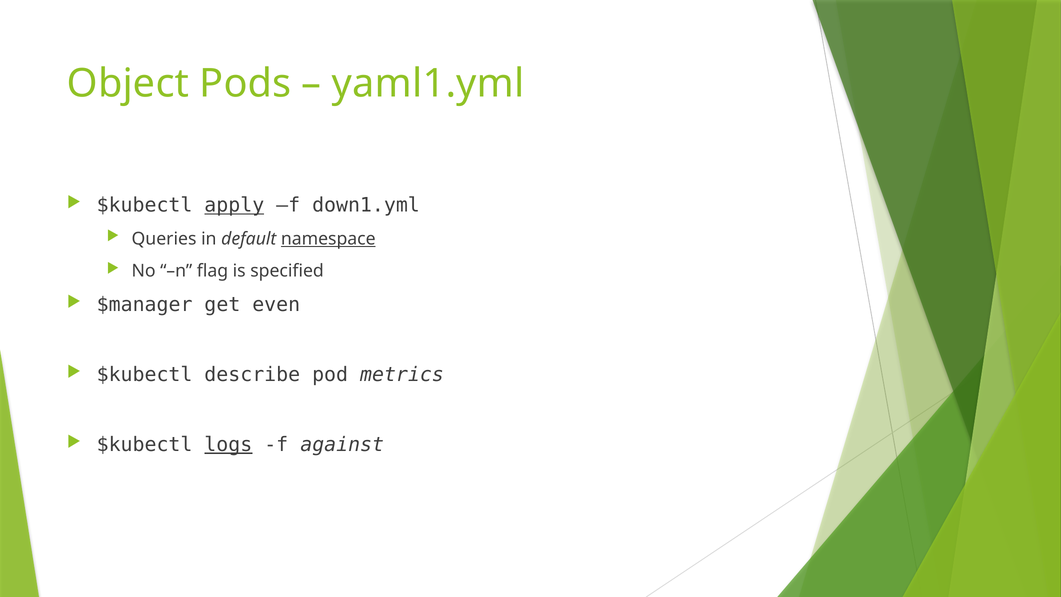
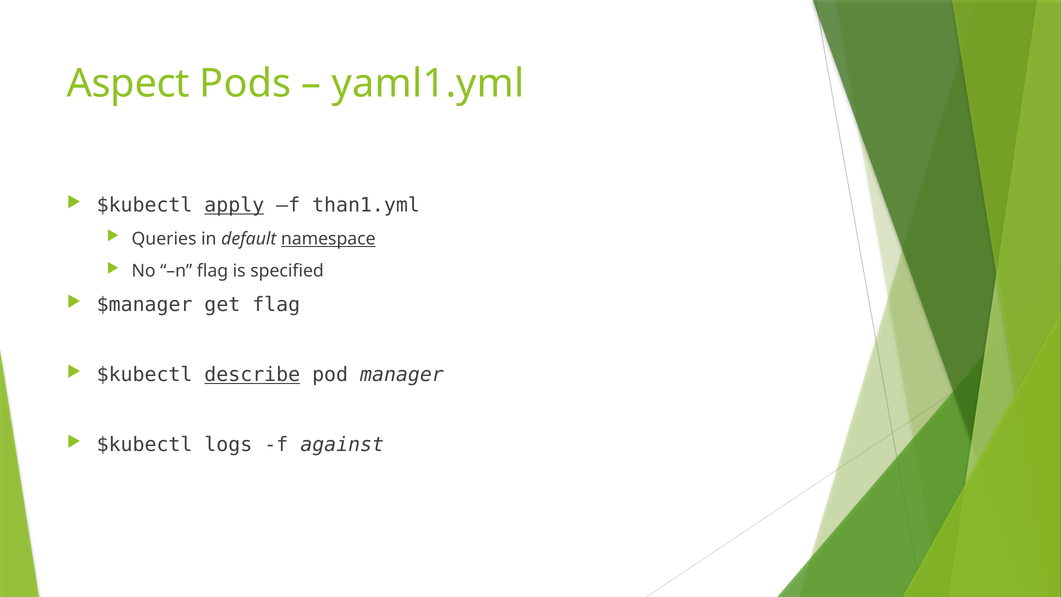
Object: Object -> Aspect (128, 84)
down1.yml: down1.yml -> than1.yml (366, 205)
get even: even -> flag (276, 305)
describe underline: none -> present (252, 375)
metrics: metrics -> manager (402, 375)
logs underline: present -> none (228, 445)
